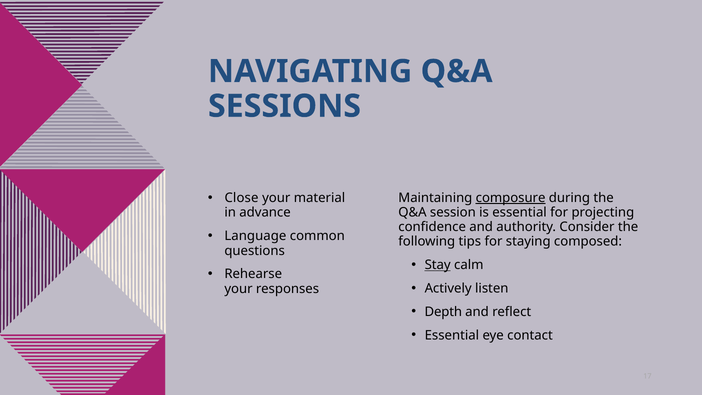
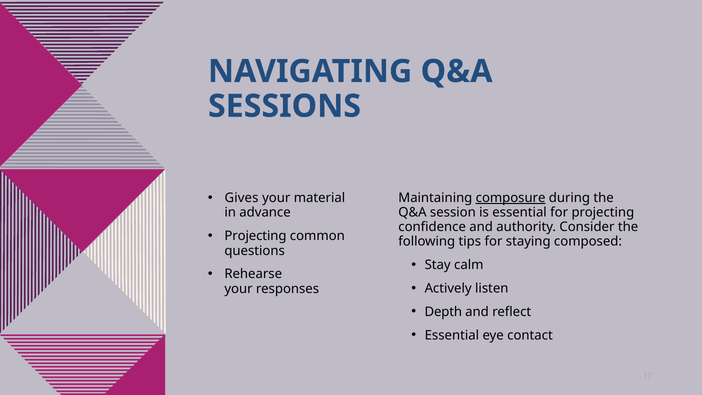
Close: Close -> Gives (242, 198)
Language: Language -> Projecting (255, 236)
Stay underline: present -> none (438, 265)
